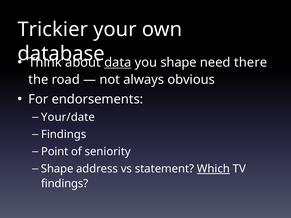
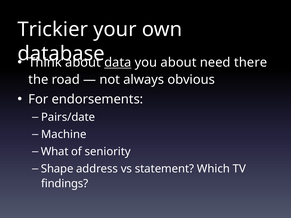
you shape: shape -> about (178, 63)
Your/date: Your/date -> Pairs/date (68, 117)
Findings: Findings -> Machine (64, 135)
Point: Point -> What (55, 152)
Which underline: present -> none (213, 169)
